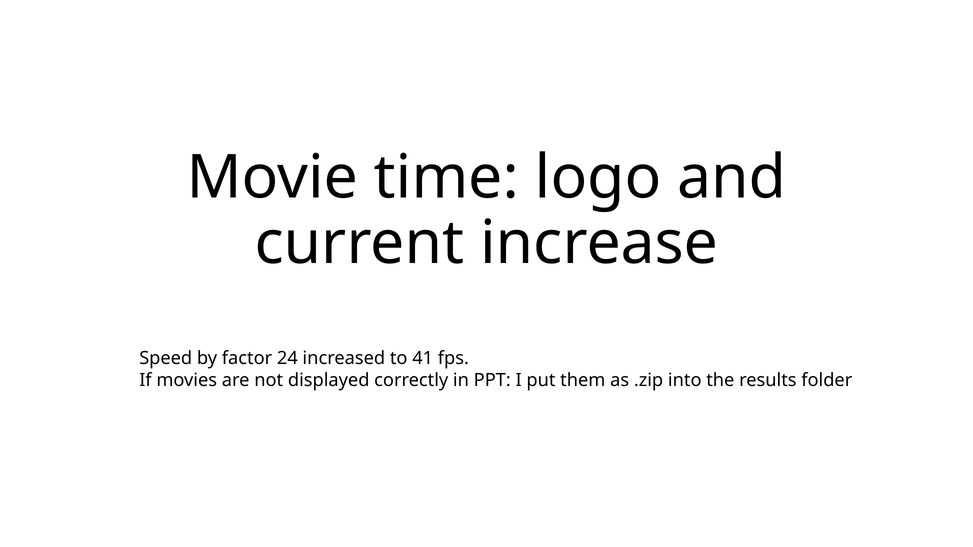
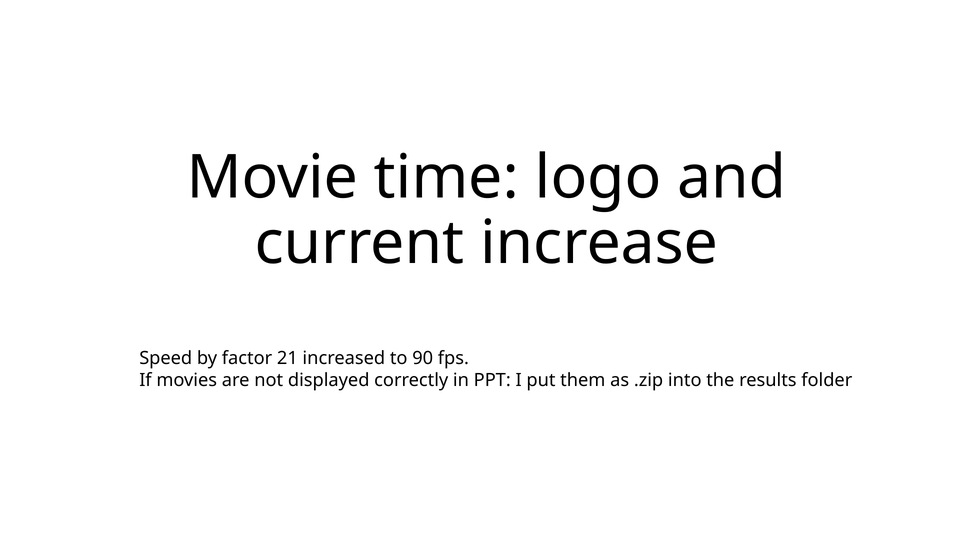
24: 24 -> 21 (287, 359)
41: 41 -> 90 (423, 359)
